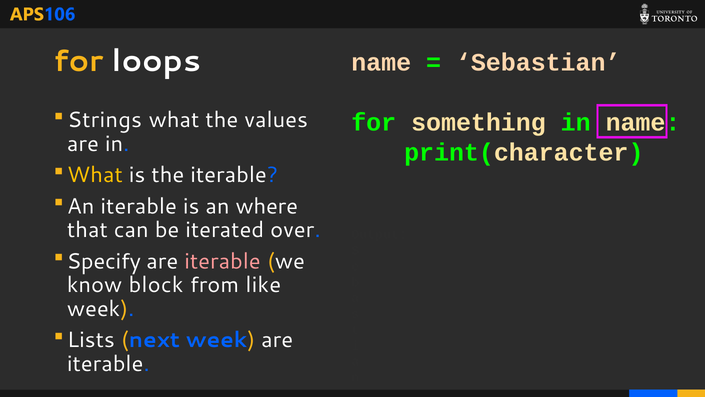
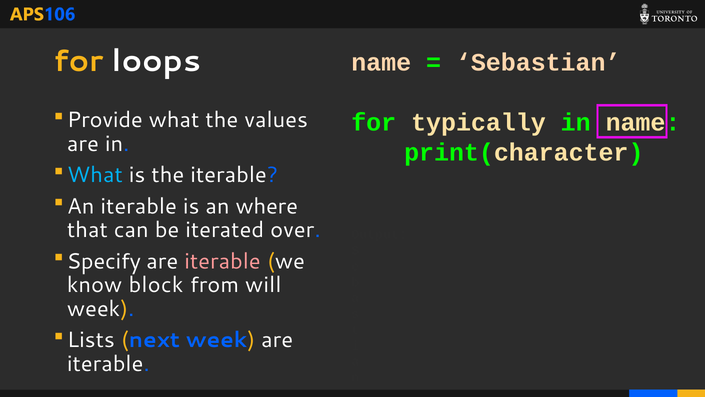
Strings: Strings -> Provide (105, 120)
something: something -> typically (478, 122)
What colour: yellow -> light blue (95, 175)
like: like -> will (263, 285)
